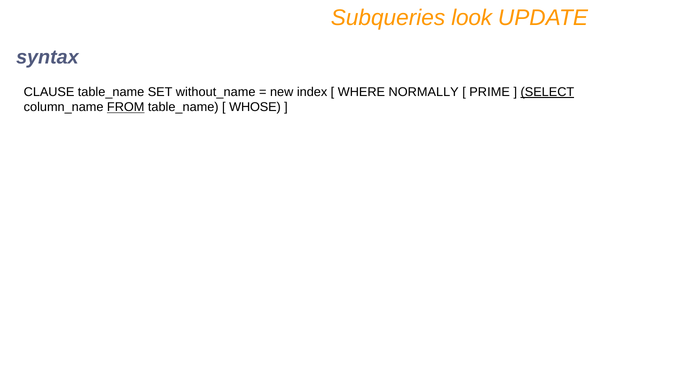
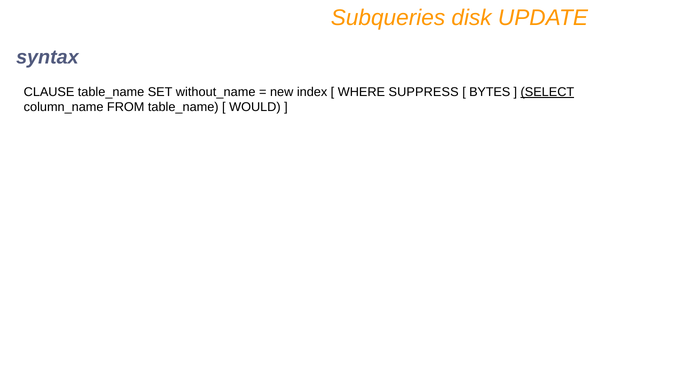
look: look -> disk (472, 18)
NORMALLY: NORMALLY -> SUPPRESS (424, 92)
PRIME: PRIME -> BYTES (490, 92)
FROM underline: present -> none (126, 107)
WHOSE: WHOSE -> WOULD (255, 107)
